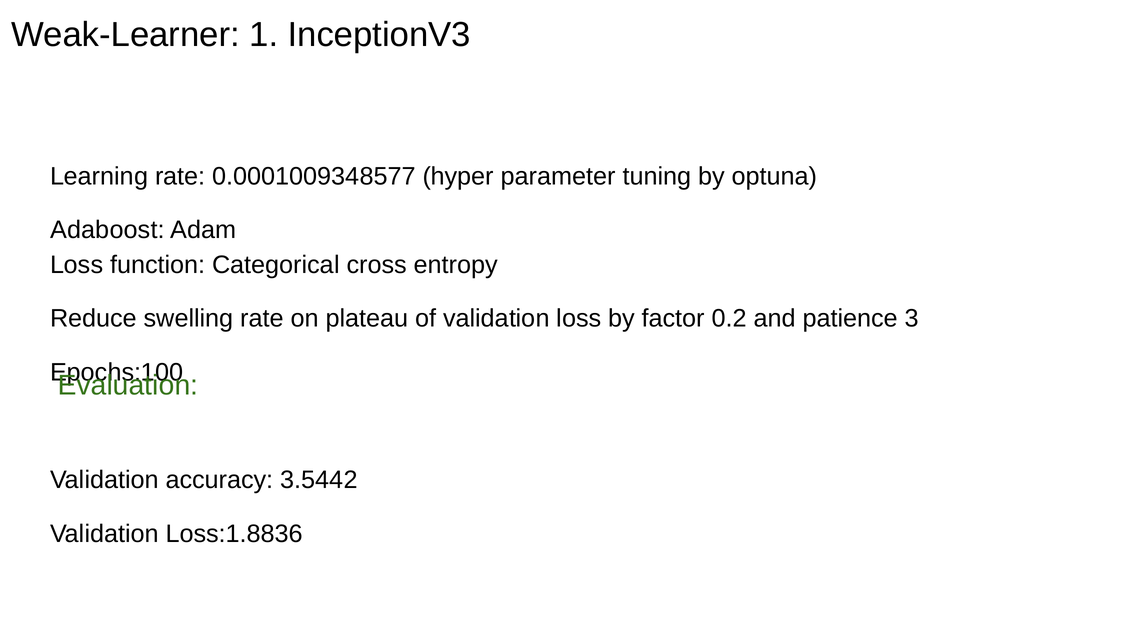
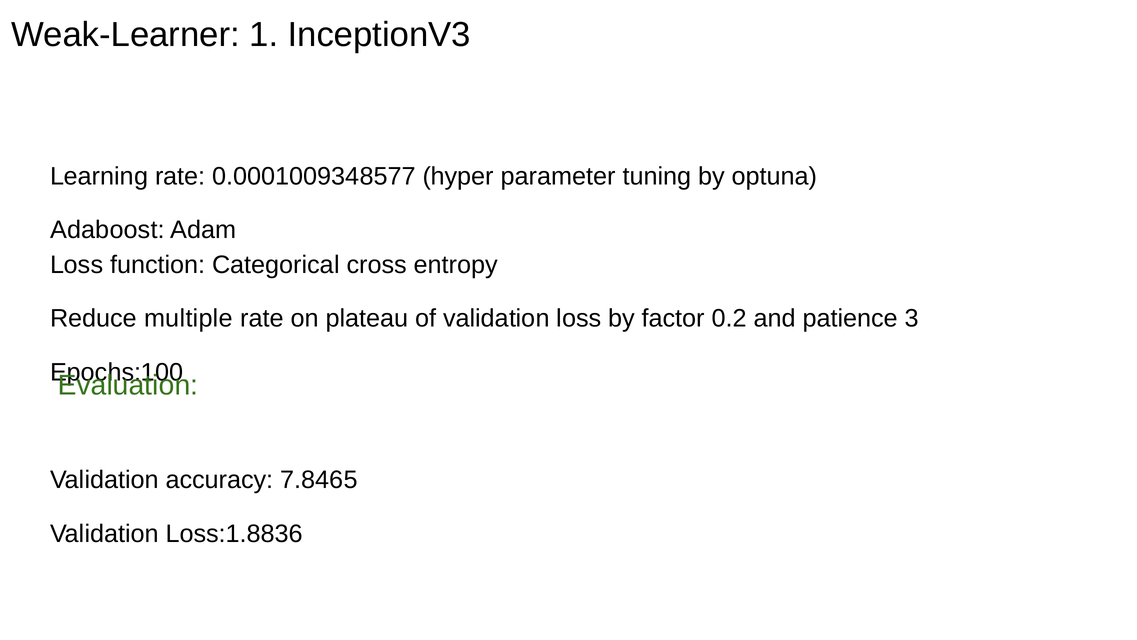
swelling: swelling -> multiple (188, 318)
3.5442: 3.5442 -> 7.8465 (319, 480)
